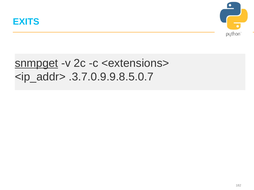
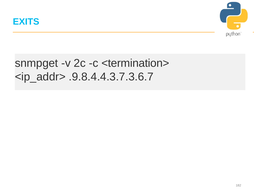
snmpget underline: present -> none (36, 63)
<extensions>: <extensions> -> <termination> (135, 63)
.3.7.0.9.9.8.5.0.7: .3.7.0.9.9.8.5.0.7 -> .9.8.4.4.3.7.3.6.7 (111, 77)
